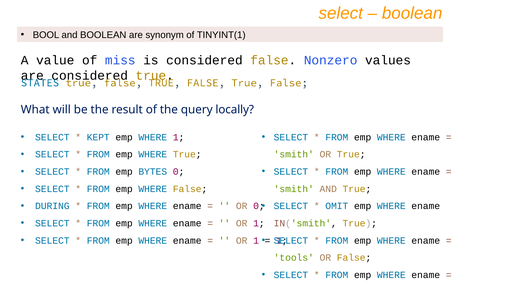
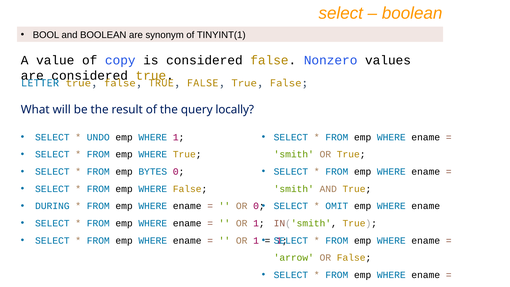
miss: miss -> copy (120, 60)
STATES: STATES -> LETTER (40, 83)
KEPT: KEPT -> UNDO (98, 137)
tools: tools -> arrow (294, 258)
